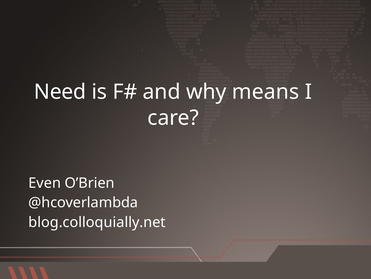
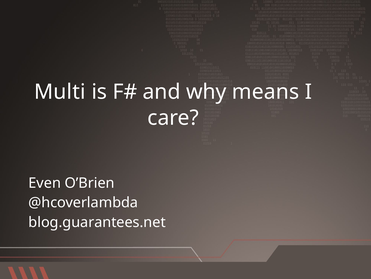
Need: Need -> Multi (60, 92)
blog.colloquially.net: blog.colloquially.net -> blog.guarantees.net (97, 222)
